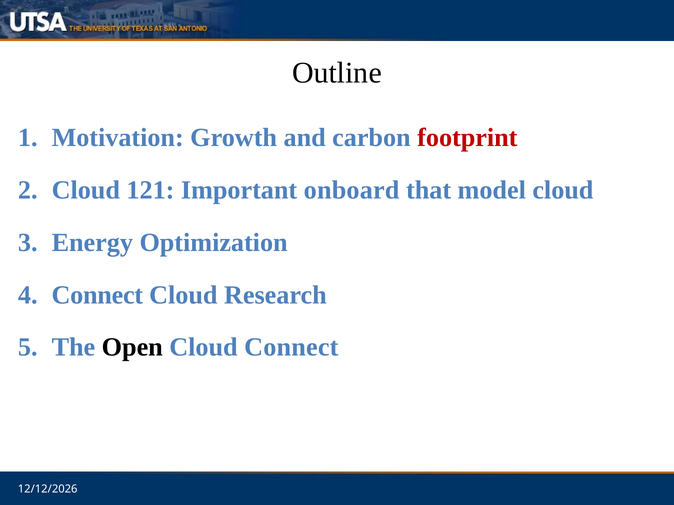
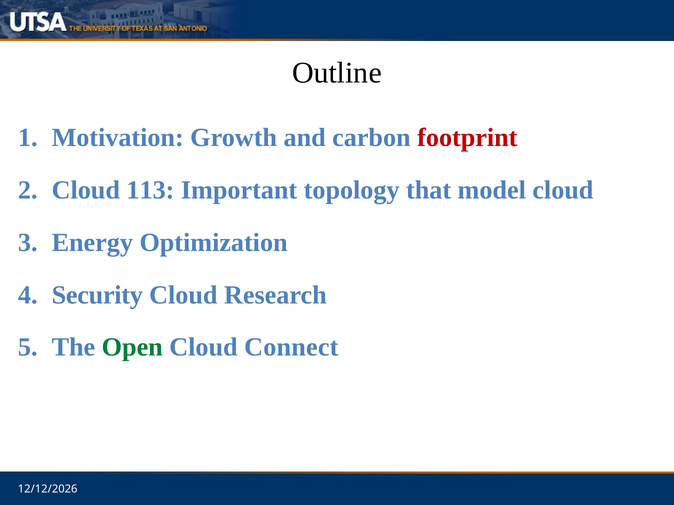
121: 121 -> 113 (150, 190)
onboard: onboard -> topology (352, 190)
Connect: Connect -> Security (97, 295)
Open colour: black -> green (132, 348)
